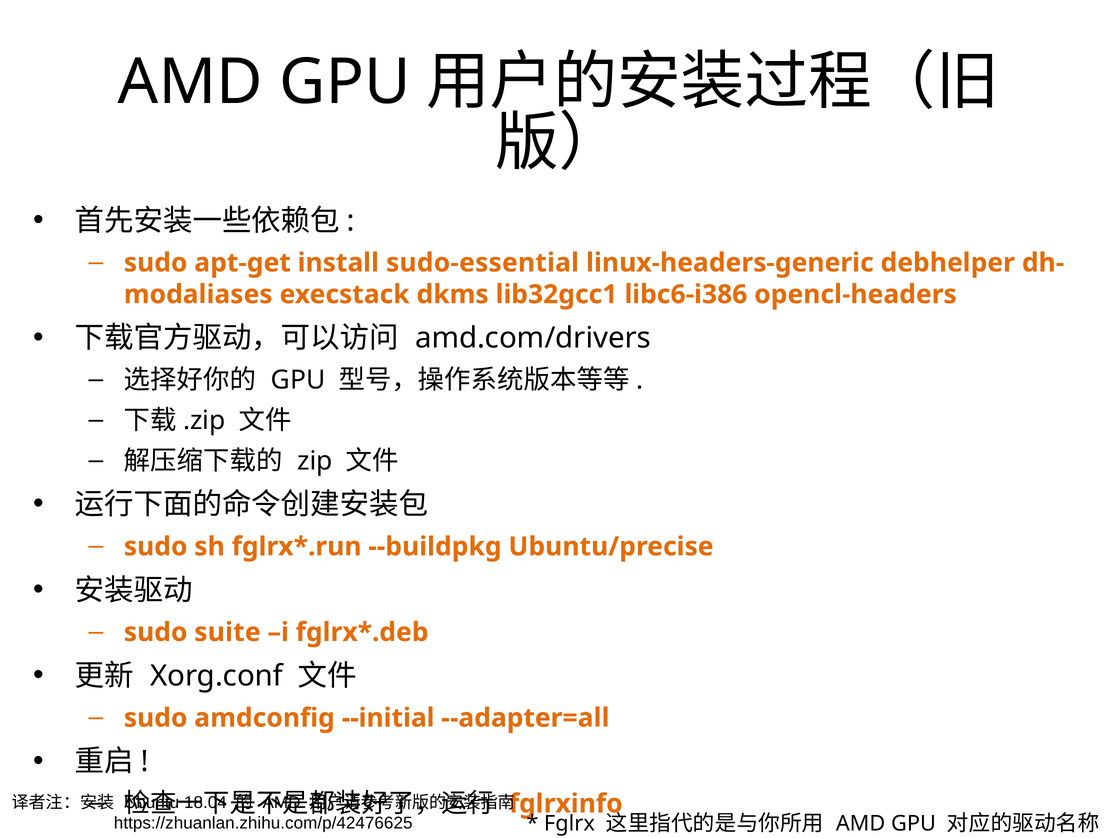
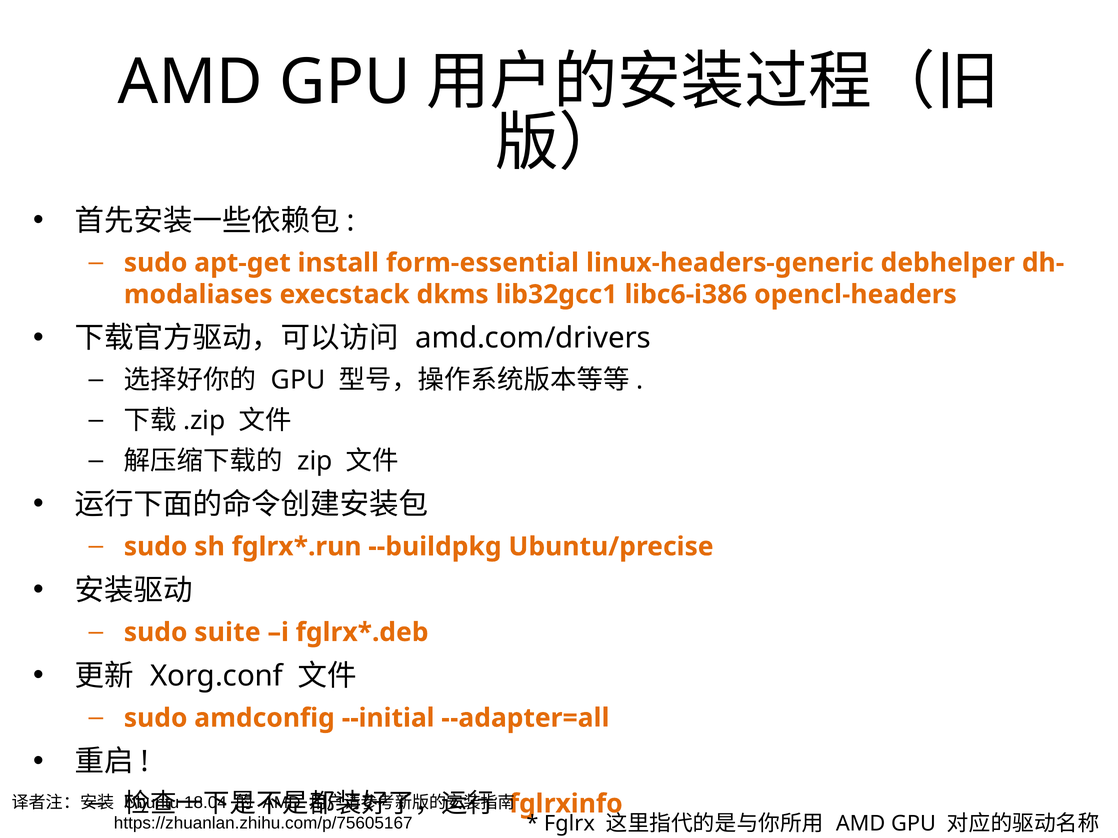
sudo-essential: sudo-essential -> form-essential (483, 263)
https://zhuanlan.zhihu.com/p/42476625: https://zhuanlan.zhihu.com/p/42476625 -> https://zhuanlan.zhihu.com/p/75605167 (263, 823)
